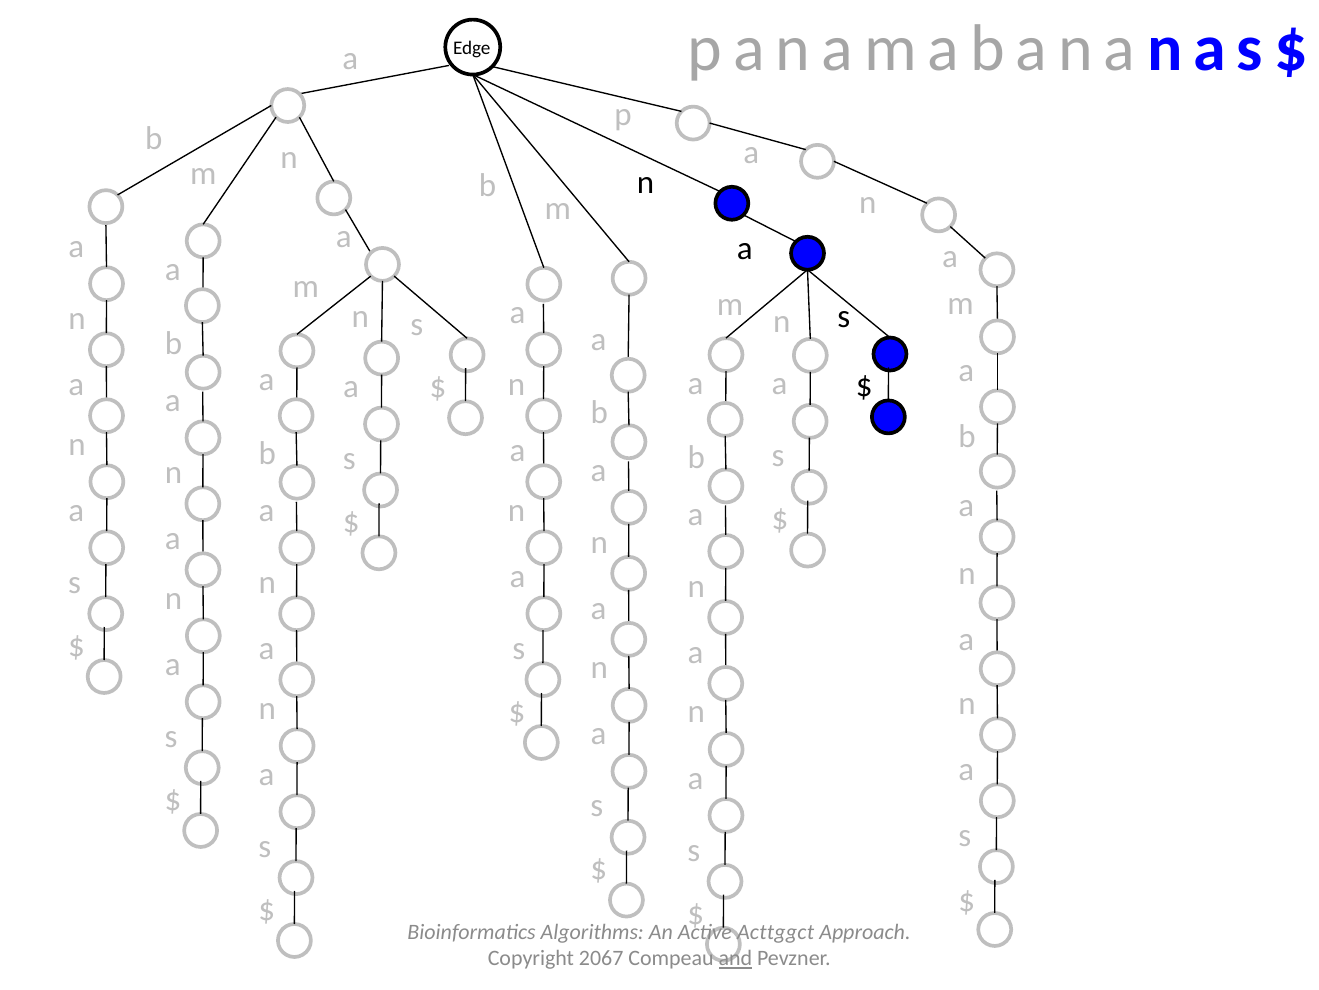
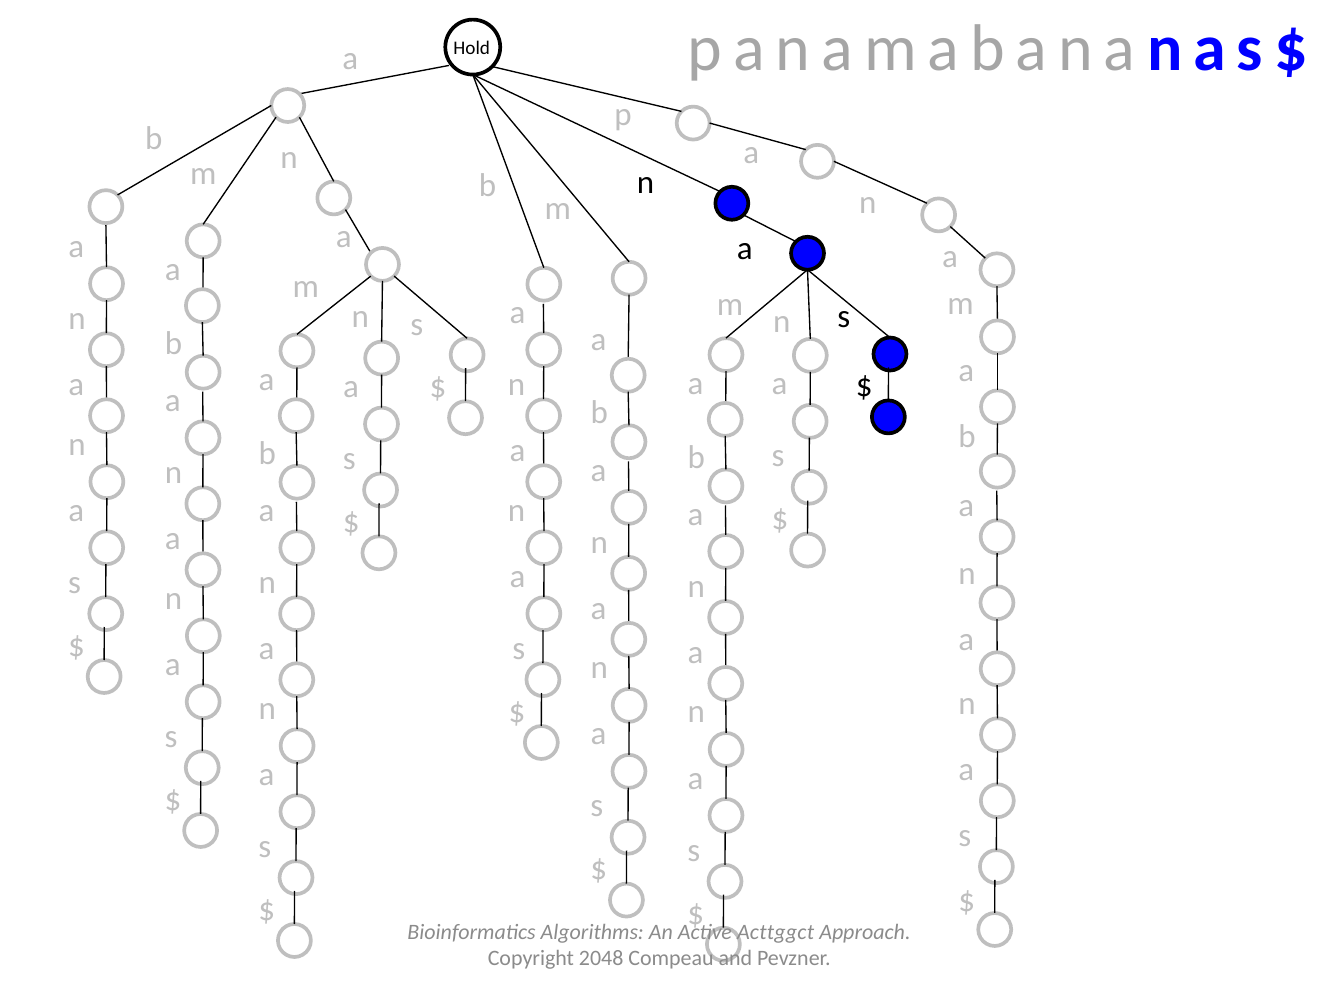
Edge: Edge -> Hold (472, 48)
2067: 2067 -> 2048 (601, 958)
and underline: present -> none (735, 958)
